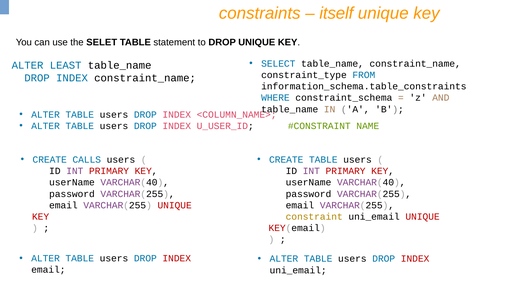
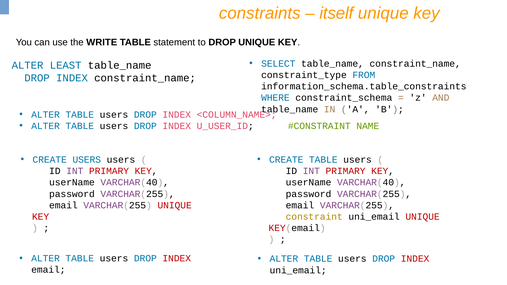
SELET: SELET -> WRITE (102, 42)
CREATE CALLS: CALLS -> USERS (87, 160)
